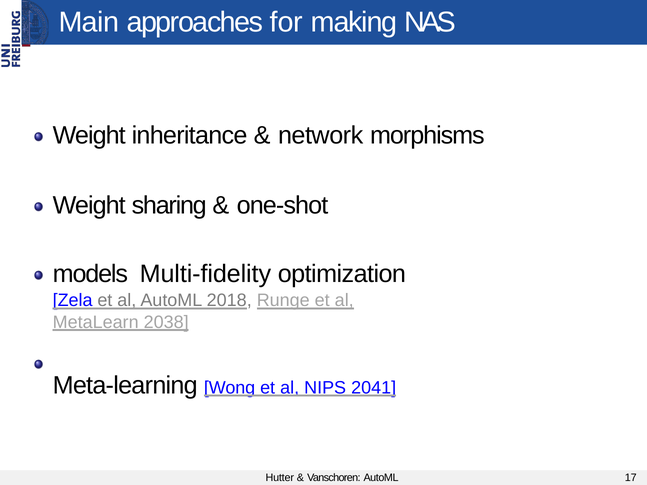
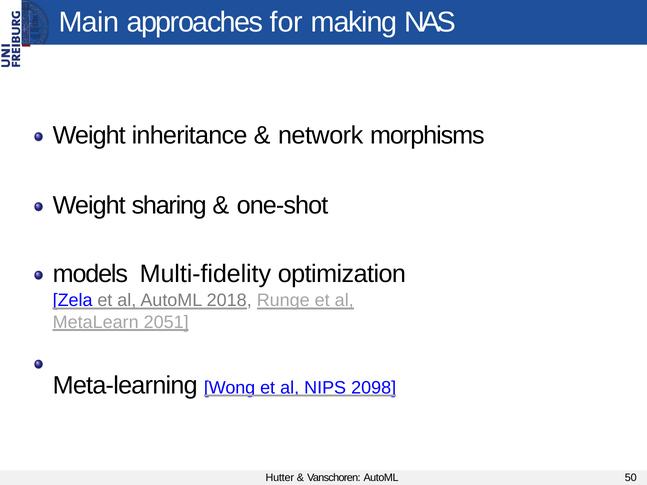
2038: 2038 -> 2051 (166, 322)
2041: 2041 -> 2098 (374, 388)
17: 17 -> 50 (631, 478)
